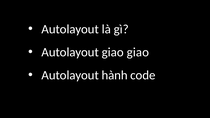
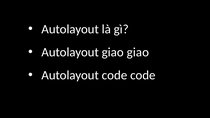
Autolayout hành: hành -> code (115, 75)
